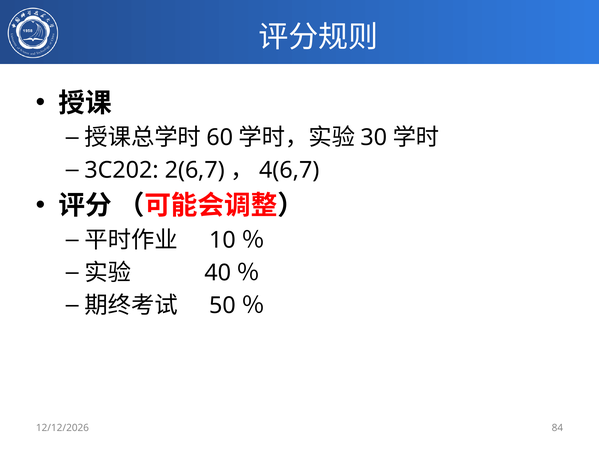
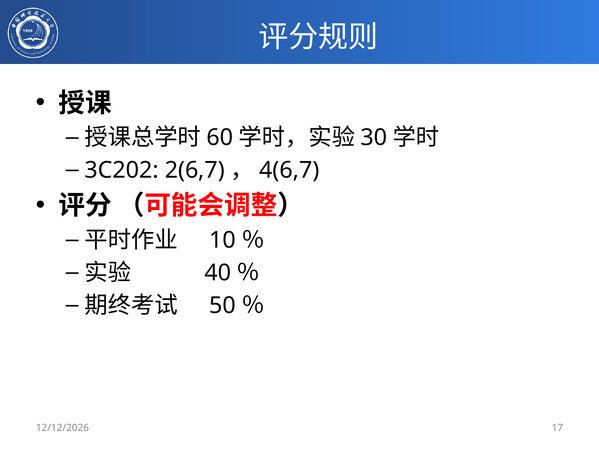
84: 84 -> 17 (557, 428)
